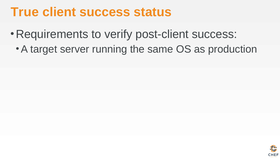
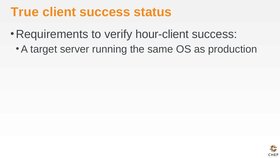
post-client: post-client -> hour-client (162, 34)
